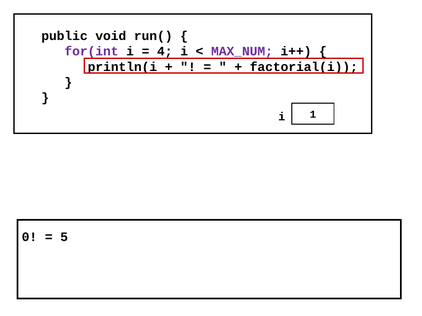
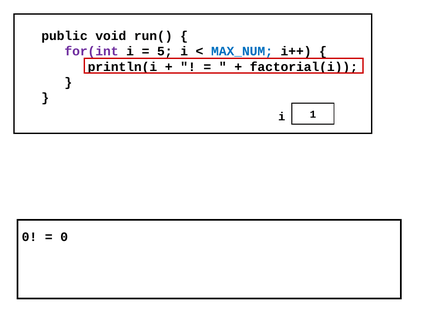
4: 4 -> 5 (165, 51)
MAX_NUM colour: purple -> blue (242, 51)
5: 5 -> 0 (64, 237)
